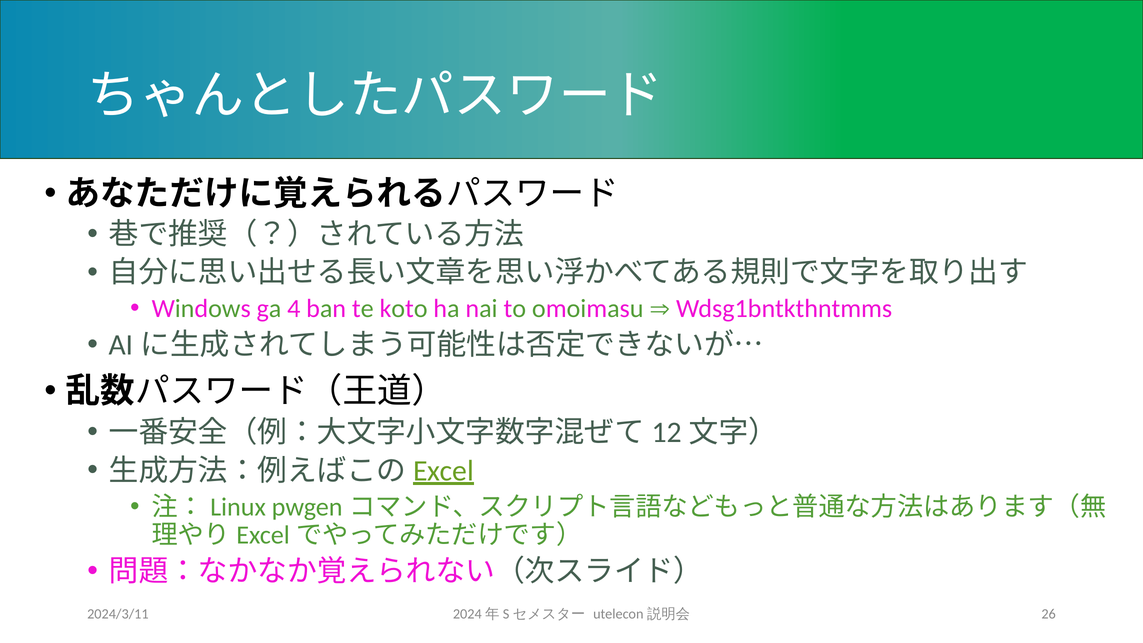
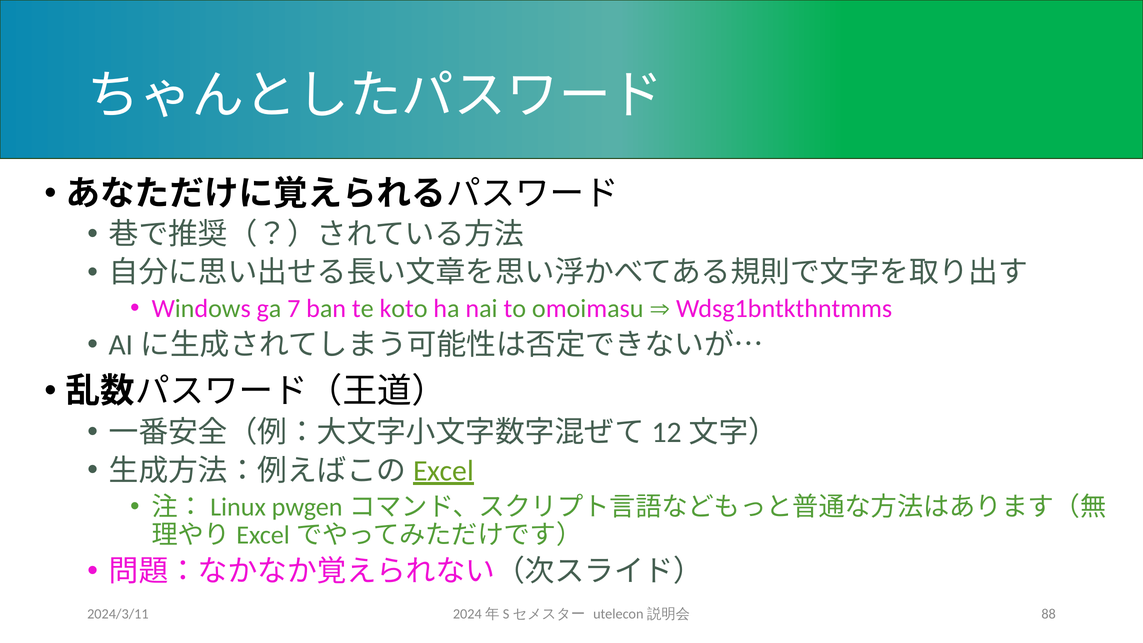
4: 4 -> 7 (294, 309)
26: 26 -> 88 (1049, 614)
